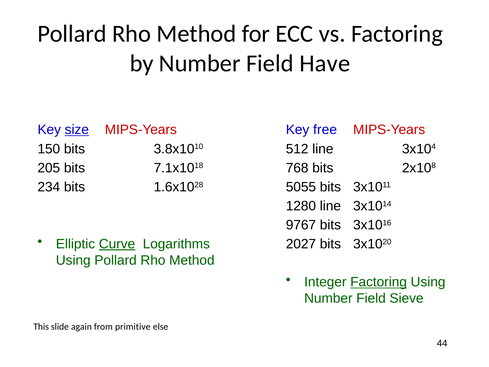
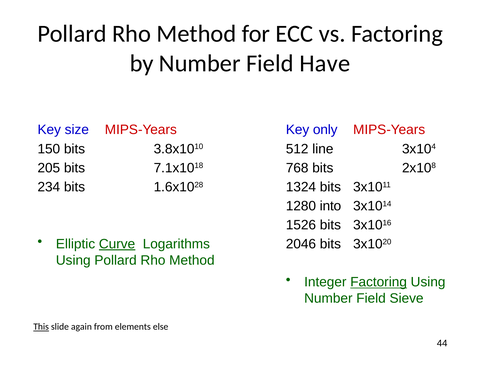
size underline: present -> none (77, 130)
free: free -> only (325, 130)
5055: 5055 -> 1324 (301, 187)
1280 line: line -> into (330, 206)
9767: 9767 -> 1526 (301, 225)
2027: 2027 -> 2046 (301, 244)
This underline: none -> present (41, 327)
primitive: primitive -> elements (133, 327)
